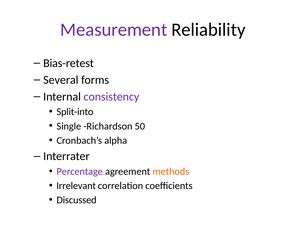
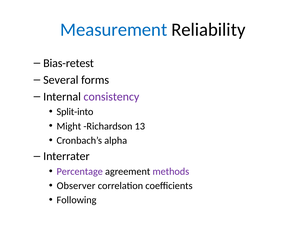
Measurement colour: purple -> blue (114, 30)
Single: Single -> Might (69, 126)
50: 50 -> 13 (140, 126)
methods colour: orange -> purple (171, 171)
Irrelevant: Irrelevant -> Observer (76, 185)
Discussed: Discussed -> Following (77, 200)
